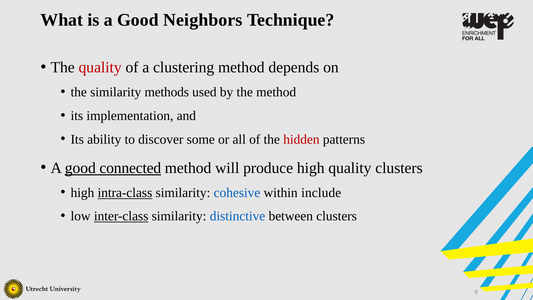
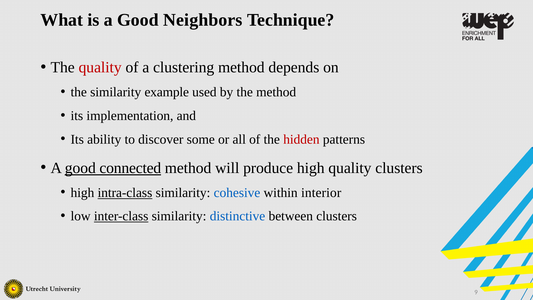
methods: methods -> example (167, 92)
include: include -> interior (321, 193)
